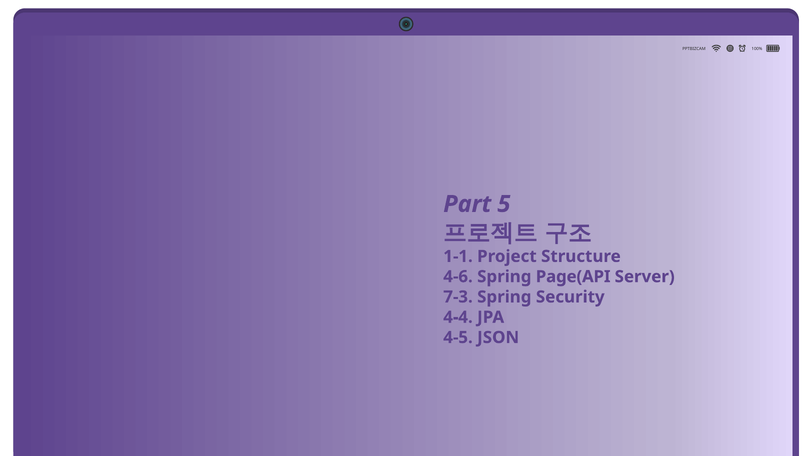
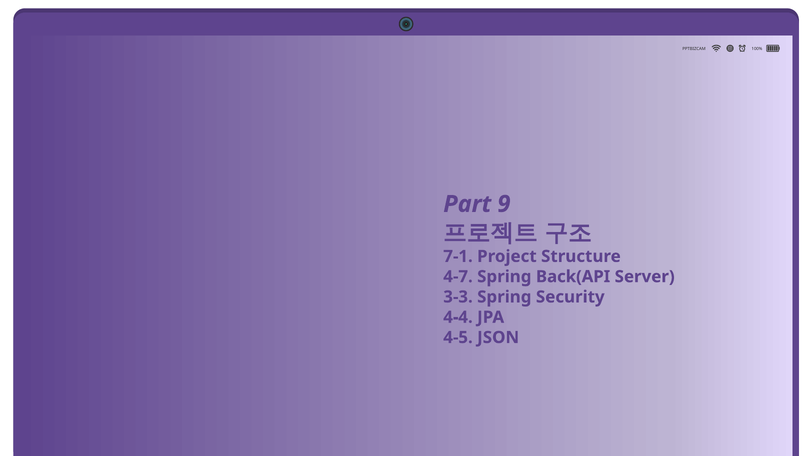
5: 5 -> 9 (504, 204)
1-1: 1-1 -> 7-1 (458, 256)
4-6: 4-6 -> 4-7 (458, 277)
Page(API: Page(API -> Back(API (573, 277)
7-3: 7-3 -> 3-3 (458, 297)
